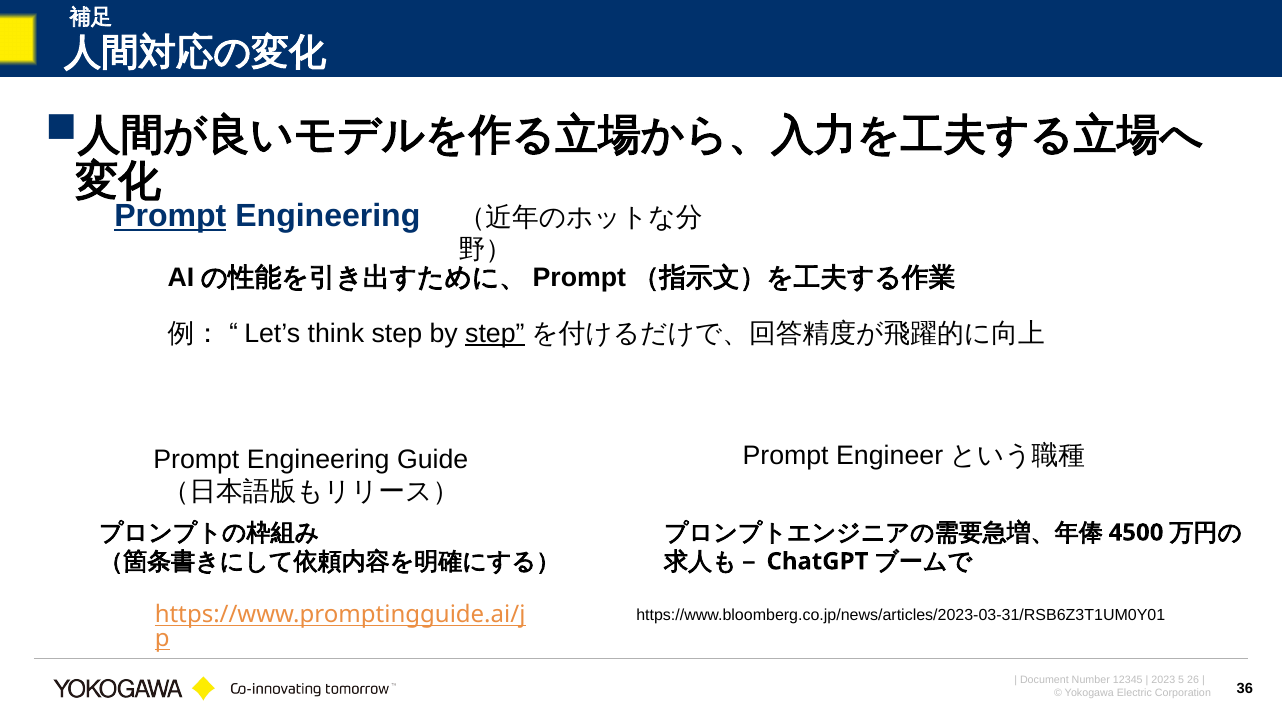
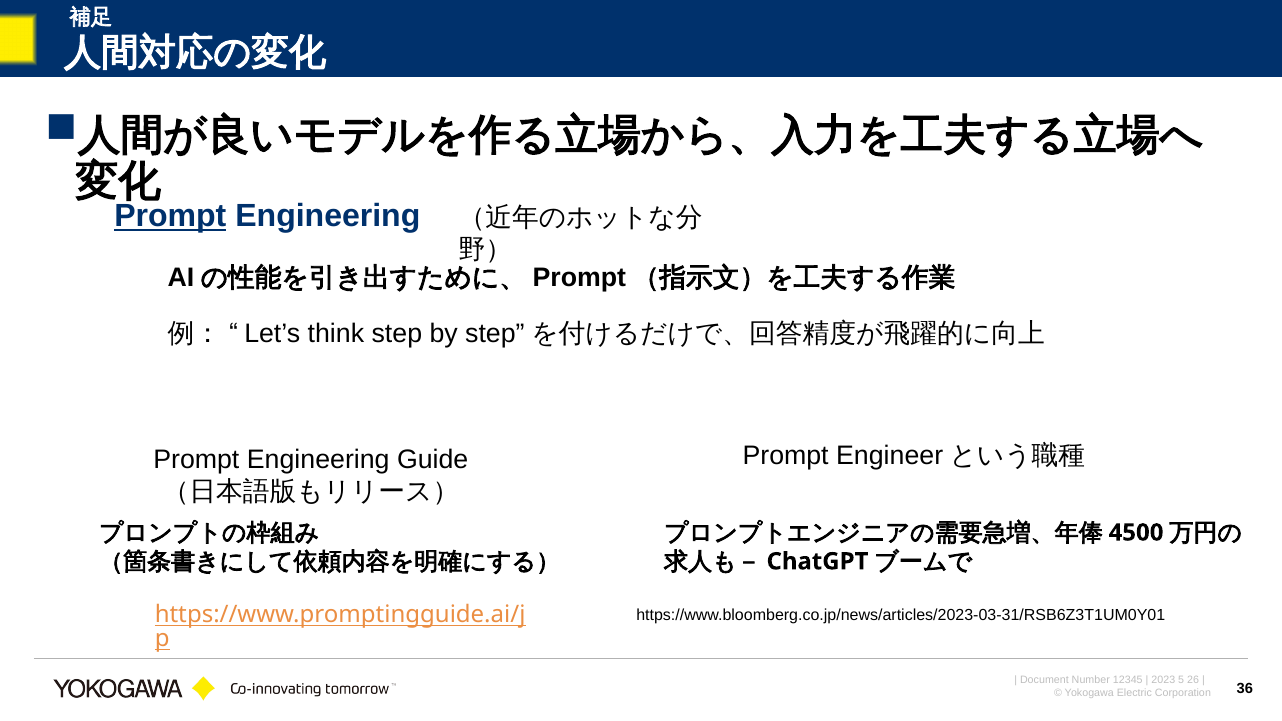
step underline: present -> none (495, 334)
